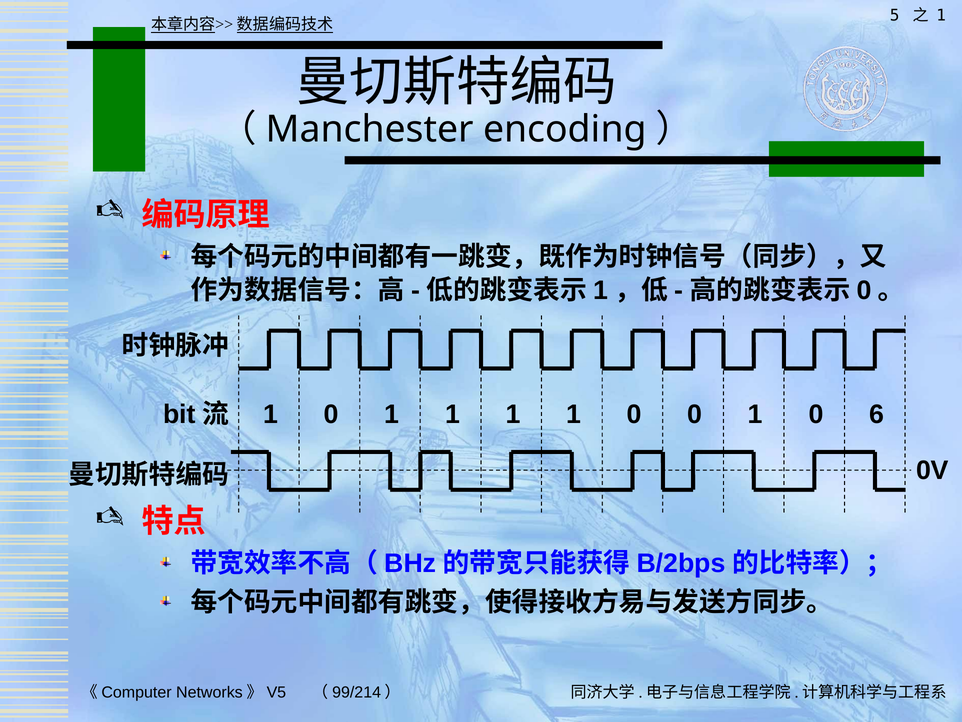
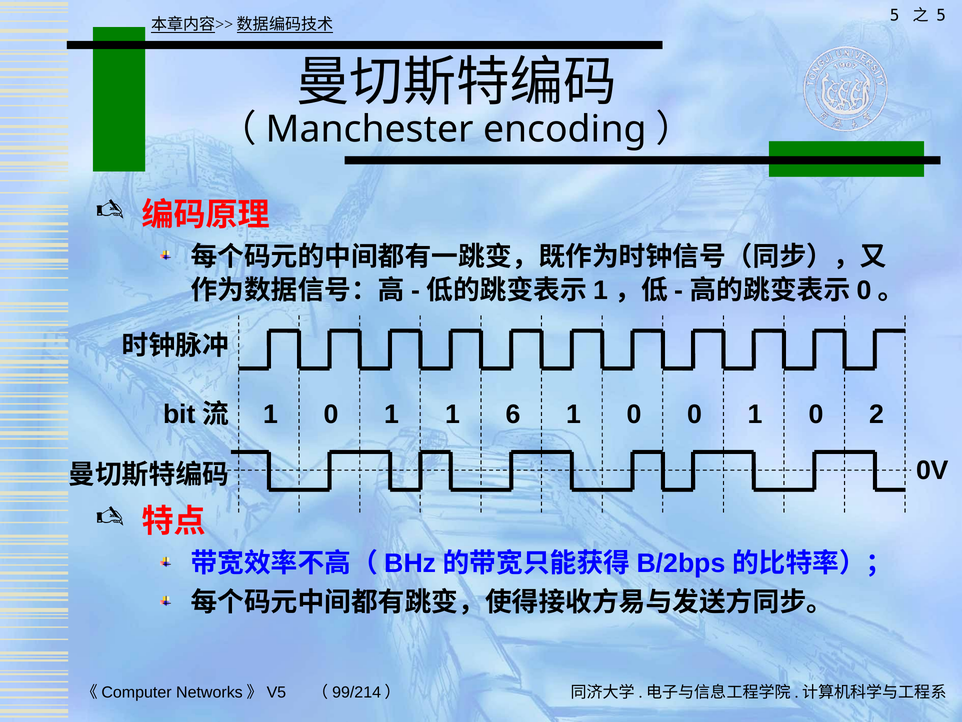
1: 1 -> 5 (941, 16)
0 1 1 1: 1 -> 6 (513, 414)
6: 6 -> 2 (877, 414)
